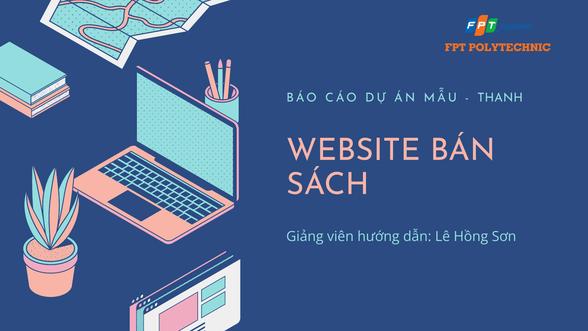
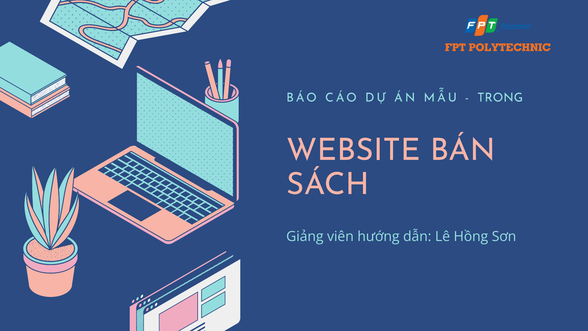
THANH: THANH -> TRONG (500, 97)
